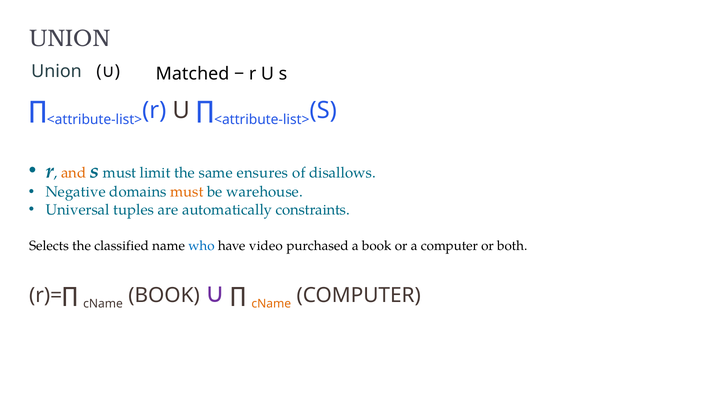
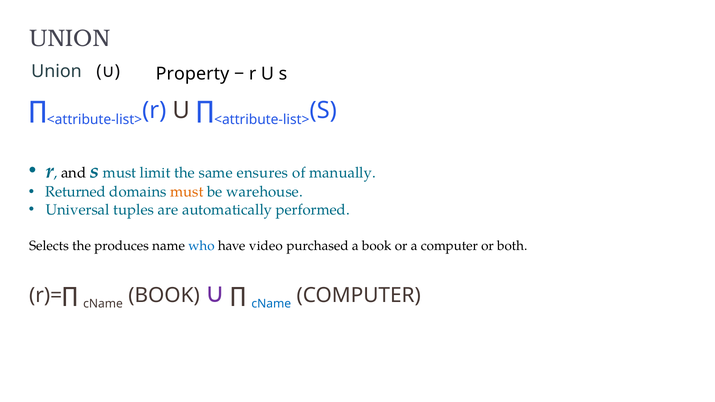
Matched: Matched -> Property (192, 74)
and colour: orange -> black (74, 173)
disallows: disallows -> manually (343, 173)
Negative: Negative -> Returned (76, 192)
constraints: constraints -> performed (313, 210)
classified: classified -> produces (122, 246)
cName colour: orange -> blue (271, 304)
